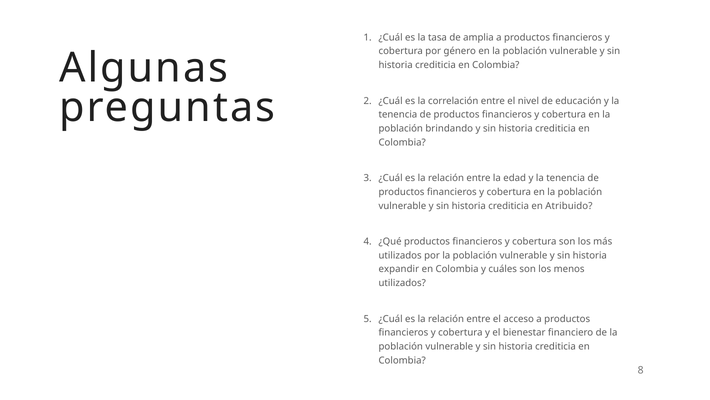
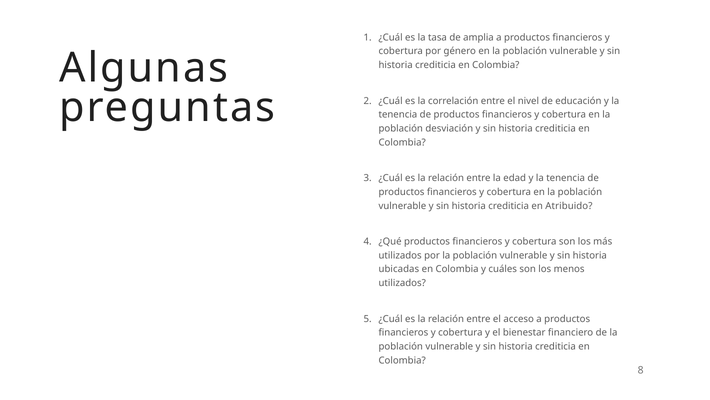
brindando: brindando -> desviación (449, 128)
expandir: expandir -> ubicadas (399, 269)
